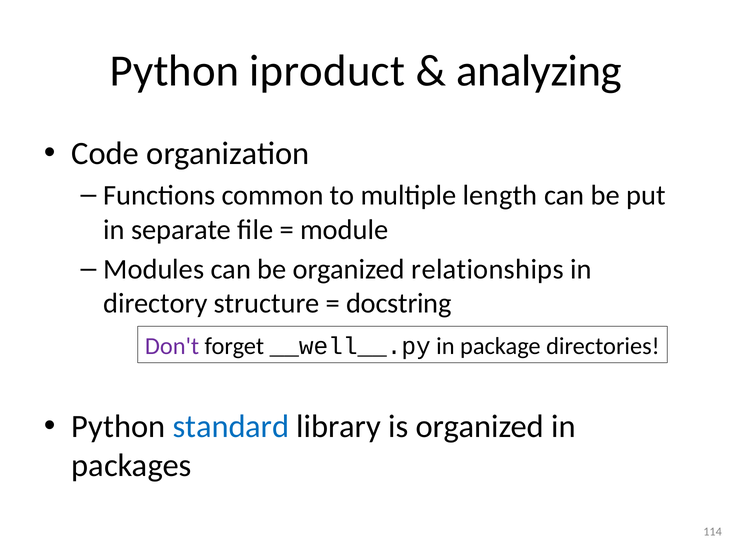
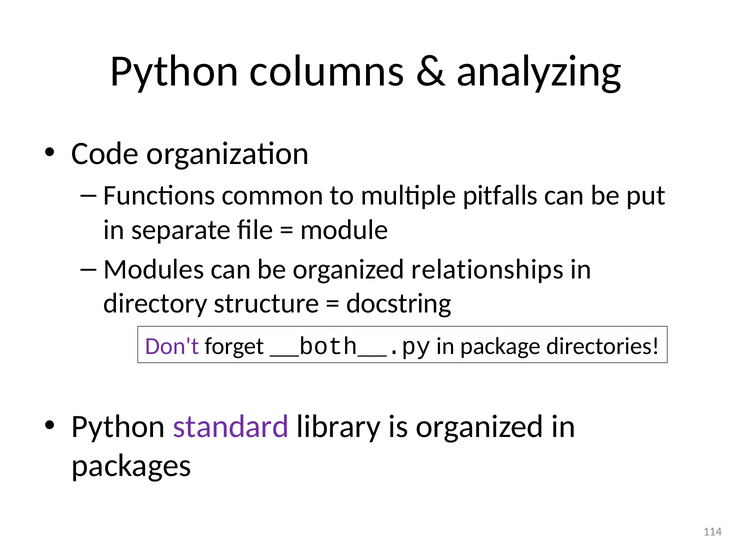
iproduct: iproduct -> columns (327, 71)
length: length -> pitfalls (500, 196)
__well__.py: __well__.py -> __both__.py (350, 346)
standard colour: blue -> purple (231, 427)
